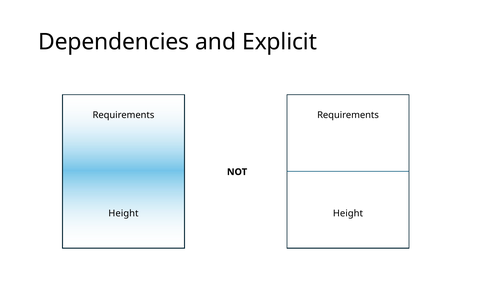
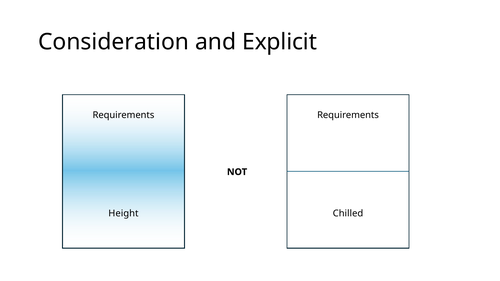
Dependencies: Dependencies -> Consideration (114, 42)
Height: Height -> Chilled (348, 214)
